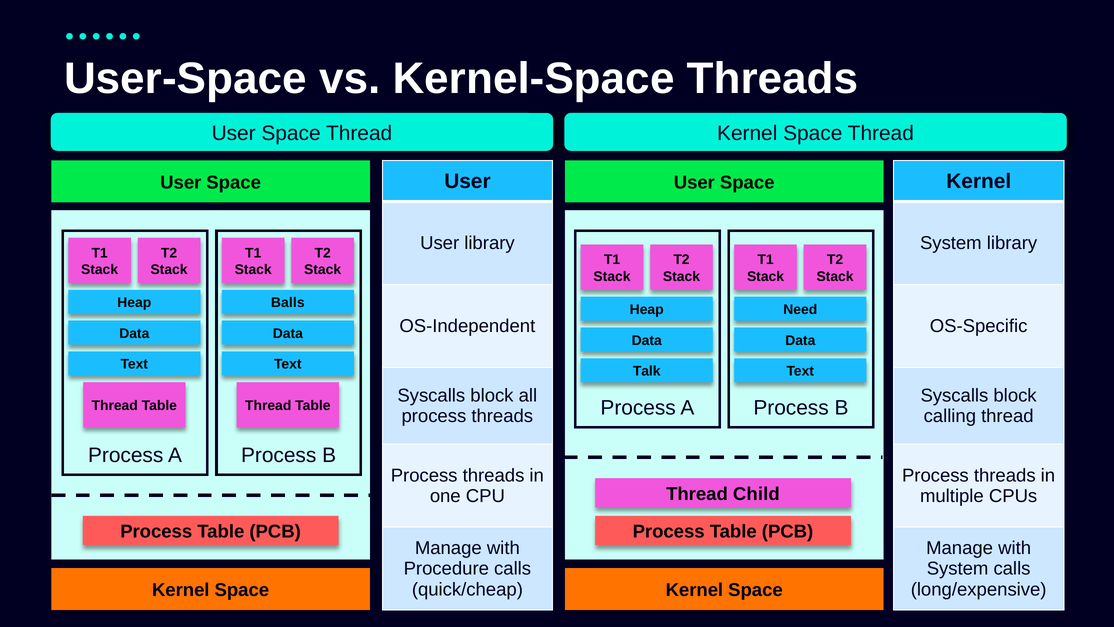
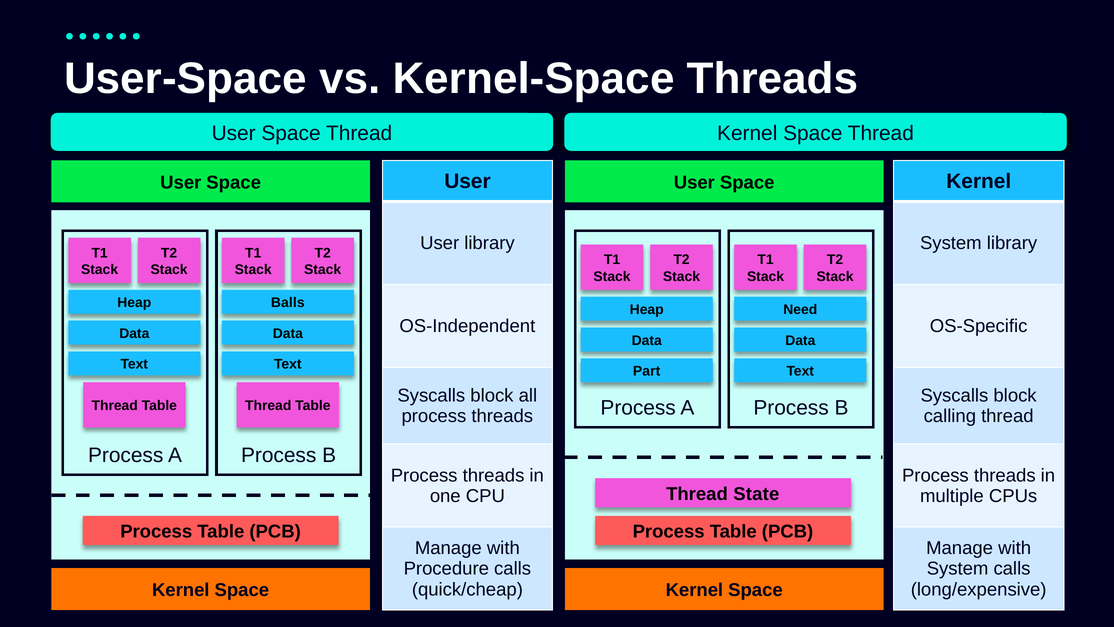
Talk: Talk -> Part (647, 371)
Child: Child -> State (756, 494)
